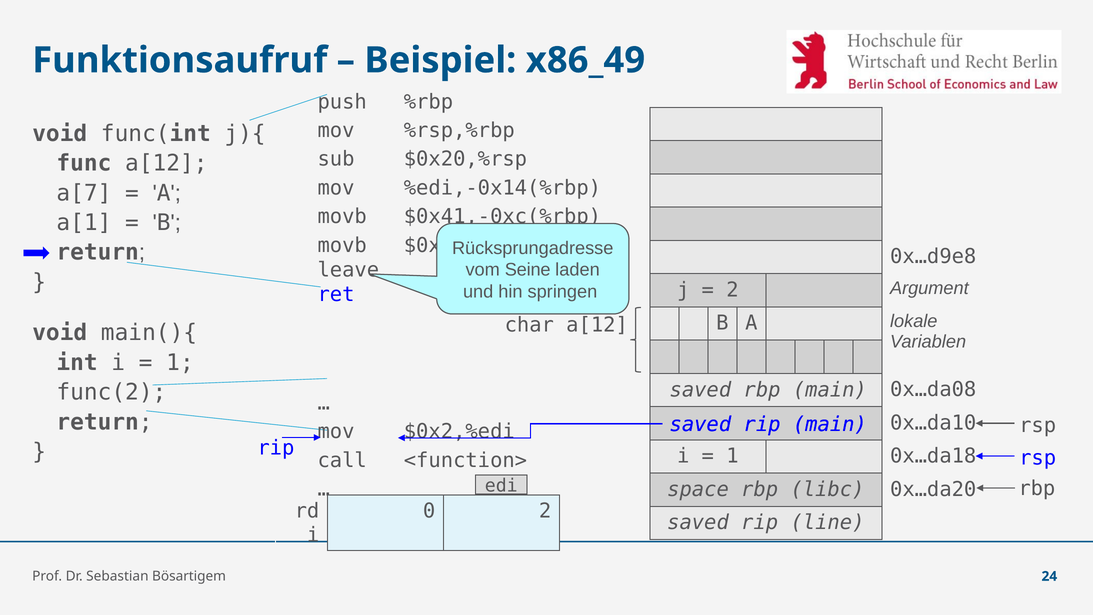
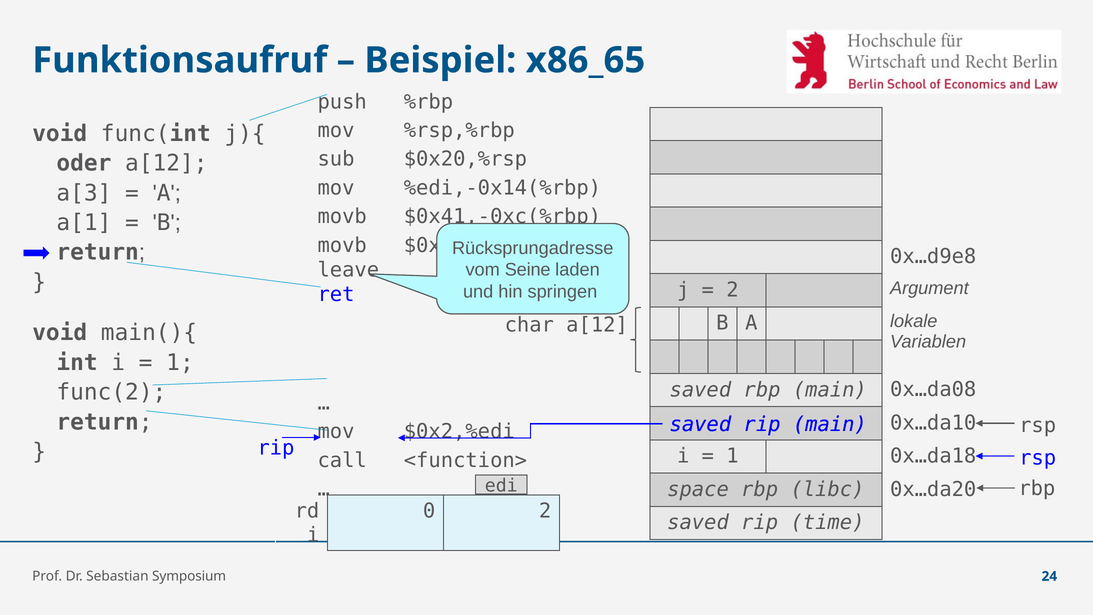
x86_49: x86_49 -> x86_65 (585, 60)
func: func -> oder (84, 163)
a[7: a[7 -> a[3 (84, 193)
line: line -> time (827, 522)
Bösartigem: Bösartigem -> Symposium (189, 576)
